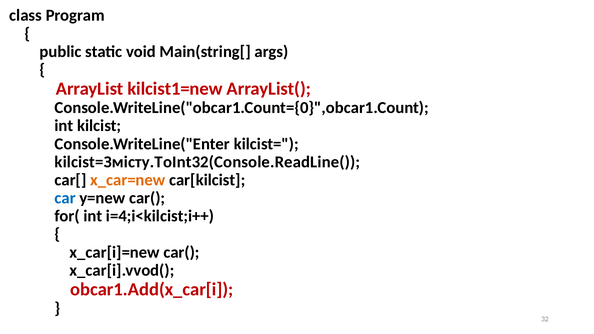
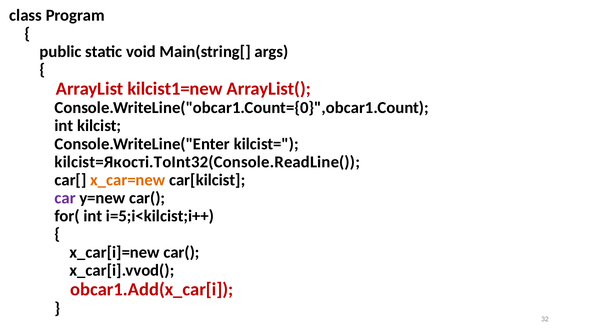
kilcist=Змісту.ToInt32(Console.ReadLine(: kilcist=Змісту.ToInt32(Console.ReadLine( -> kilcist=Якості.ToInt32(Console.ReadLine( (207, 162)
car colour: blue -> purple (65, 198)
i=4;i<kilcist;i++: i=4;i<kilcist;i++ -> i=5;i<kilcist;i++ (160, 216)
